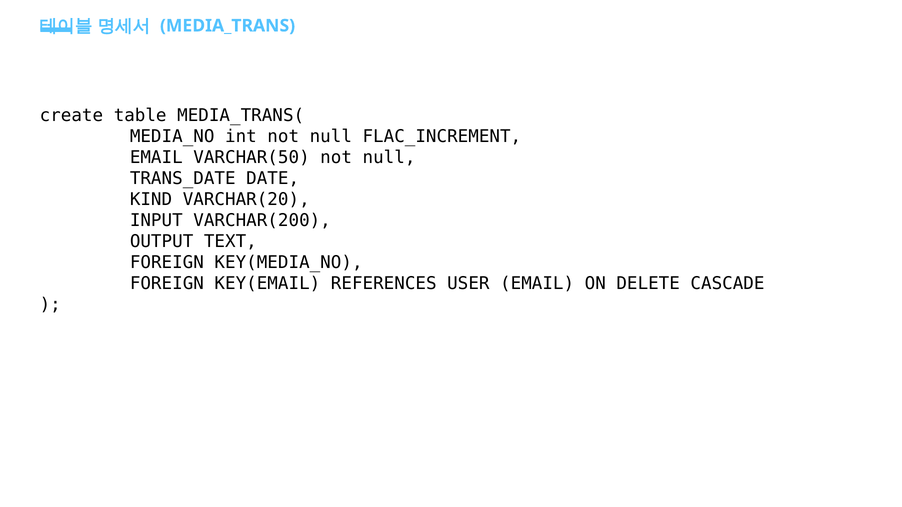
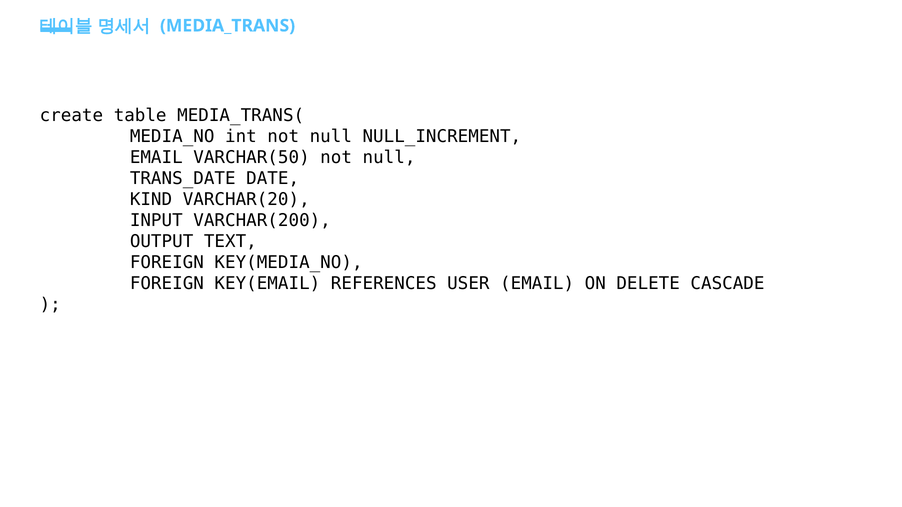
FLAC_INCREMENT: FLAC_INCREMENT -> NULL_INCREMENT (442, 136)
